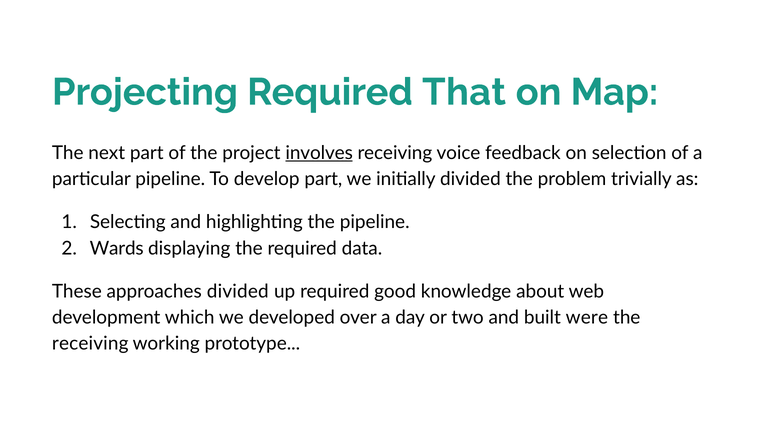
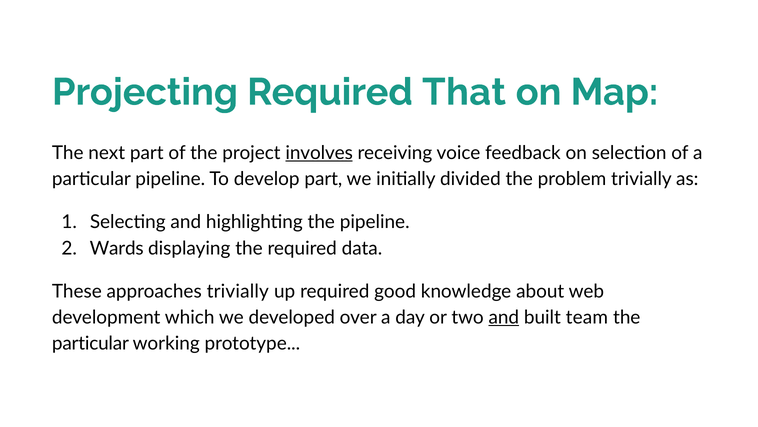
approaches divided: divided -> trivially (238, 291)
and underline: none -> present (504, 317)
were: were -> team (587, 317)
receiving: receiving -> particular (90, 343)
